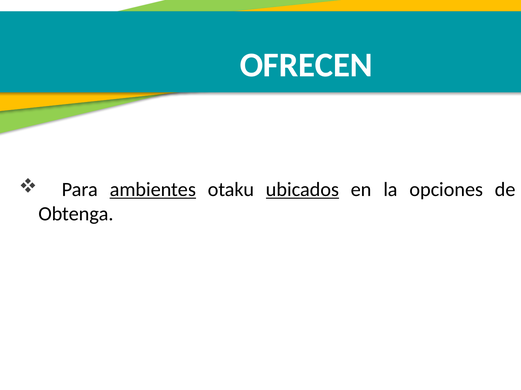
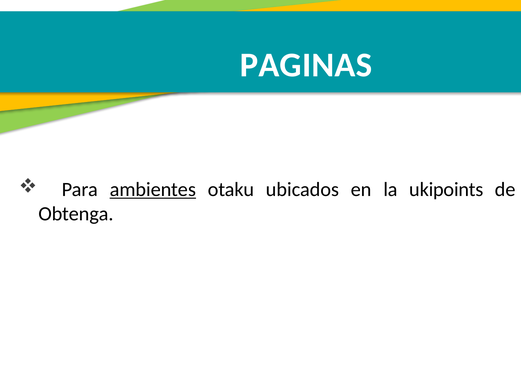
OFRECEN: OFRECEN -> PAGINAS (306, 65)
ubicados underline: present -> none (303, 190)
opciones: opciones -> ukipoints (446, 190)
